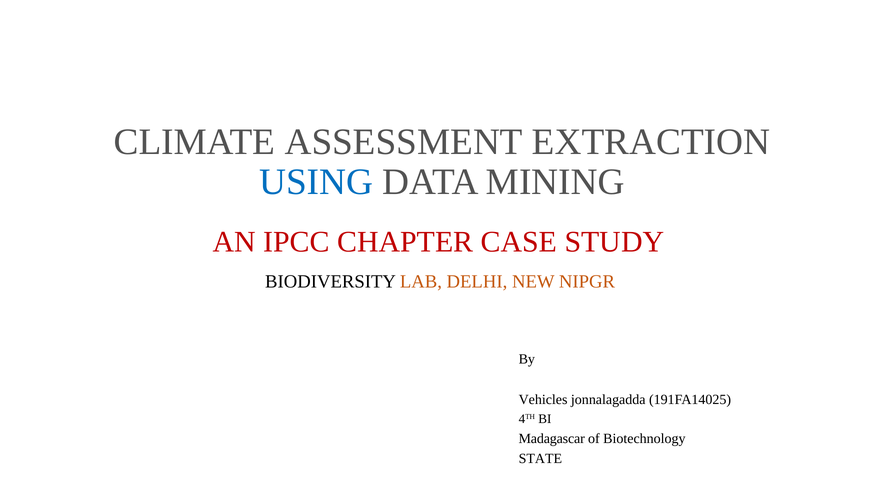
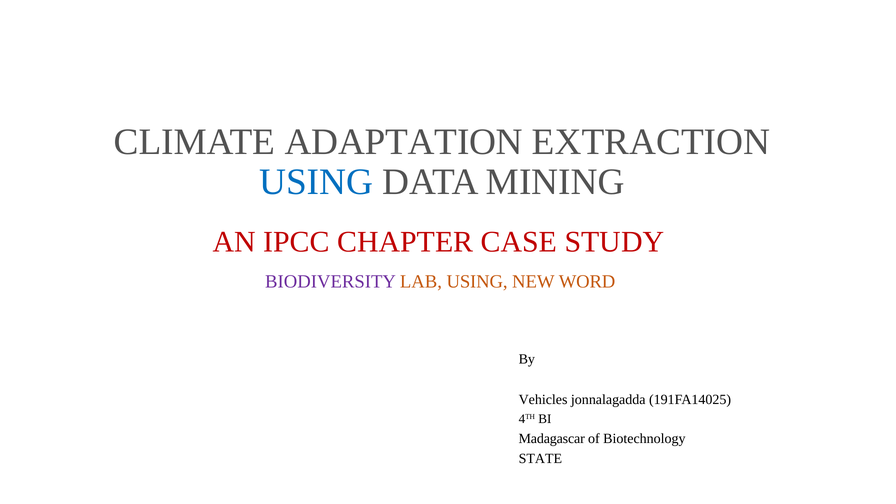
ASSESSMENT: ASSESSMENT -> ADAPTATION (404, 142)
BIODIVERSITY colour: black -> purple (331, 282)
LAB DELHI: DELHI -> USING (477, 282)
NIPGR: NIPGR -> WORD (587, 282)
